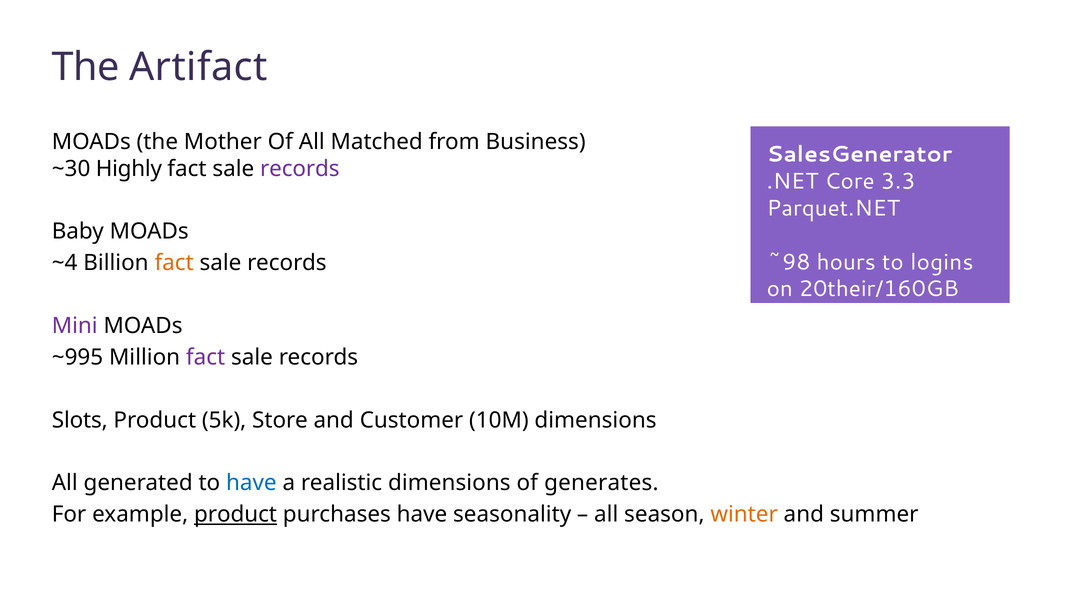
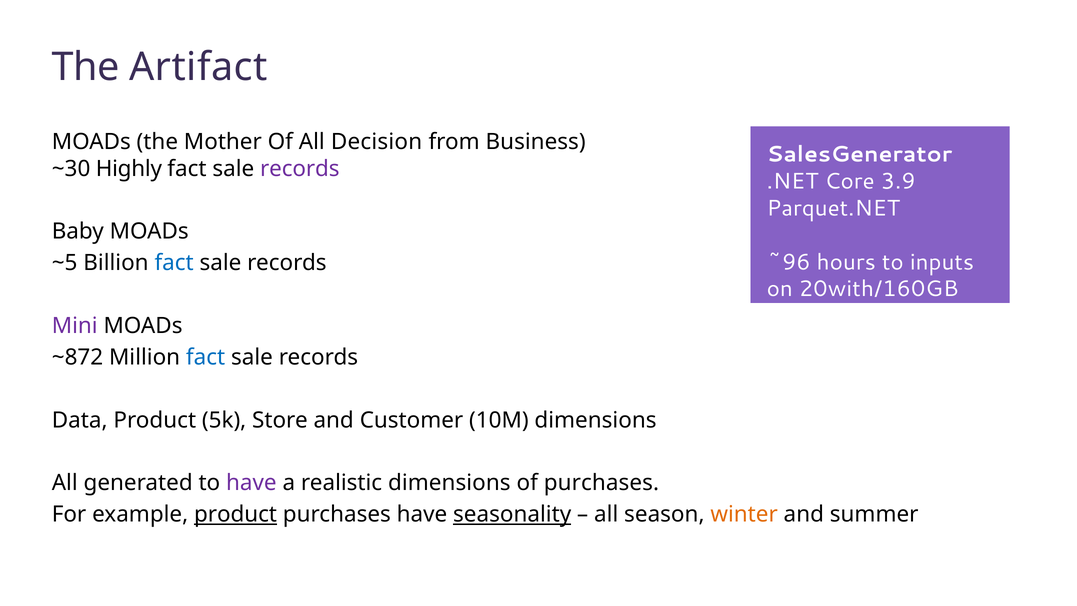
Matched: Matched -> Decision (377, 142)
3.3: 3.3 -> 3.9 (898, 181)
~98: ~98 -> ~96 (789, 262)
logins: logins -> inputs (942, 262)
~4: ~4 -> ~5 (65, 263)
fact colour: orange -> blue (174, 263)
20their/160GB: 20their/160GB -> 20with/160GB (879, 289)
~995: ~995 -> ~872 (77, 357)
fact colour: purple -> blue (206, 357)
Slots: Slots -> Data (80, 420)
have colour: blue -> purple (251, 483)
of generates: generates -> purchases (601, 483)
seasonality underline: none -> present (512, 514)
